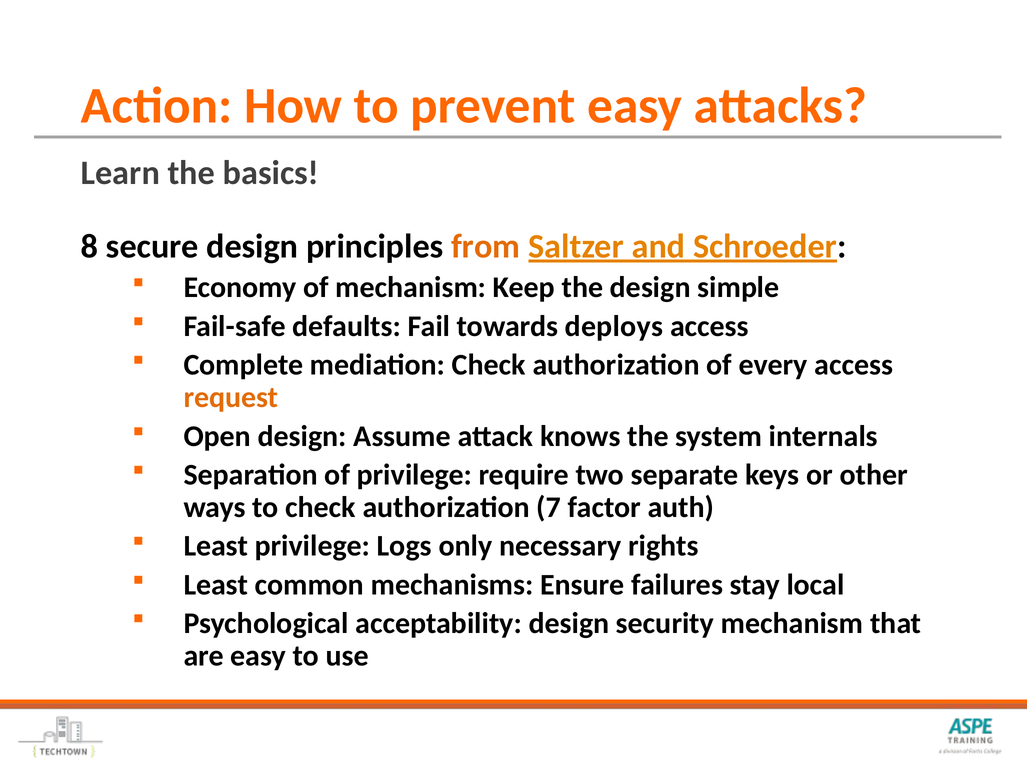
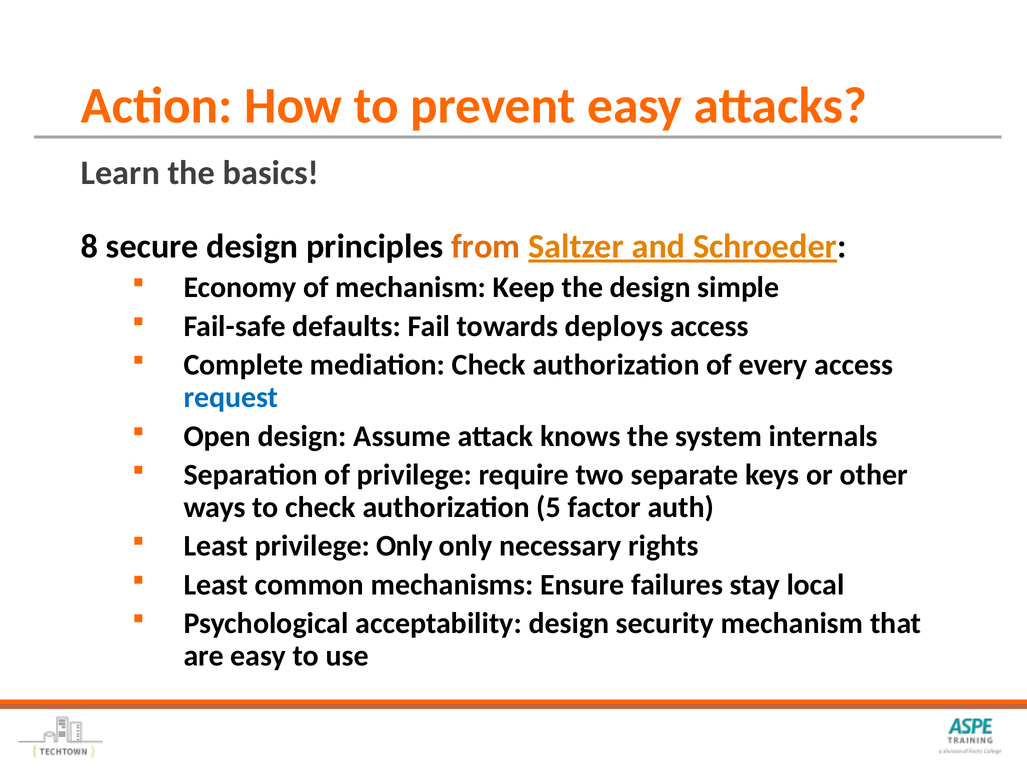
request colour: orange -> blue (231, 398)
7: 7 -> 5 (549, 507)
privilege Logs: Logs -> Only (404, 546)
